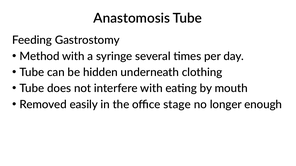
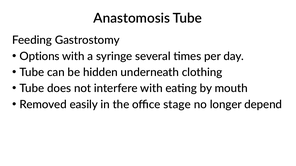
Method: Method -> Options (40, 56)
enough: enough -> depend (263, 105)
